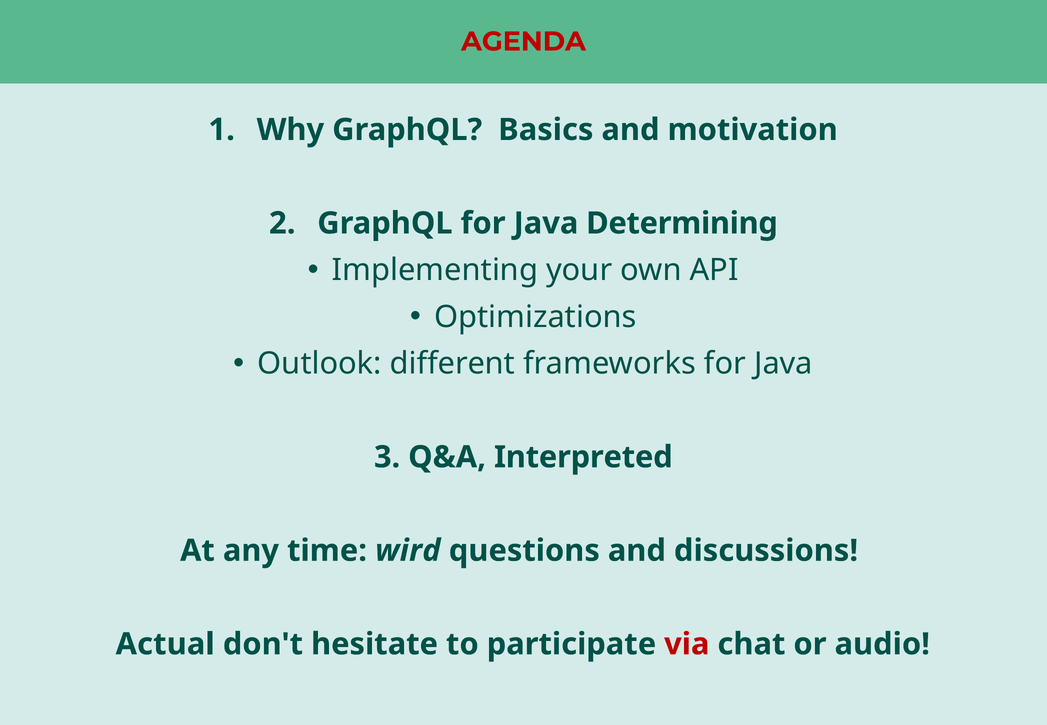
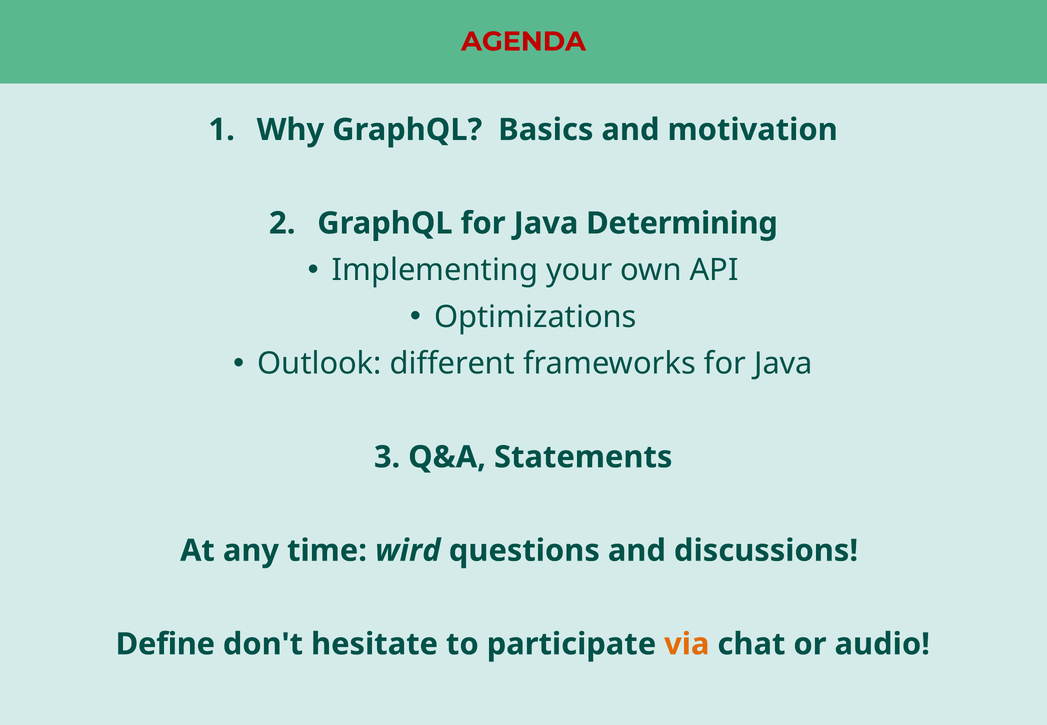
Interpreted: Interpreted -> Statements (583, 457)
Actual: Actual -> Define (165, 644)
via colour: red -> orange (687, 644)
